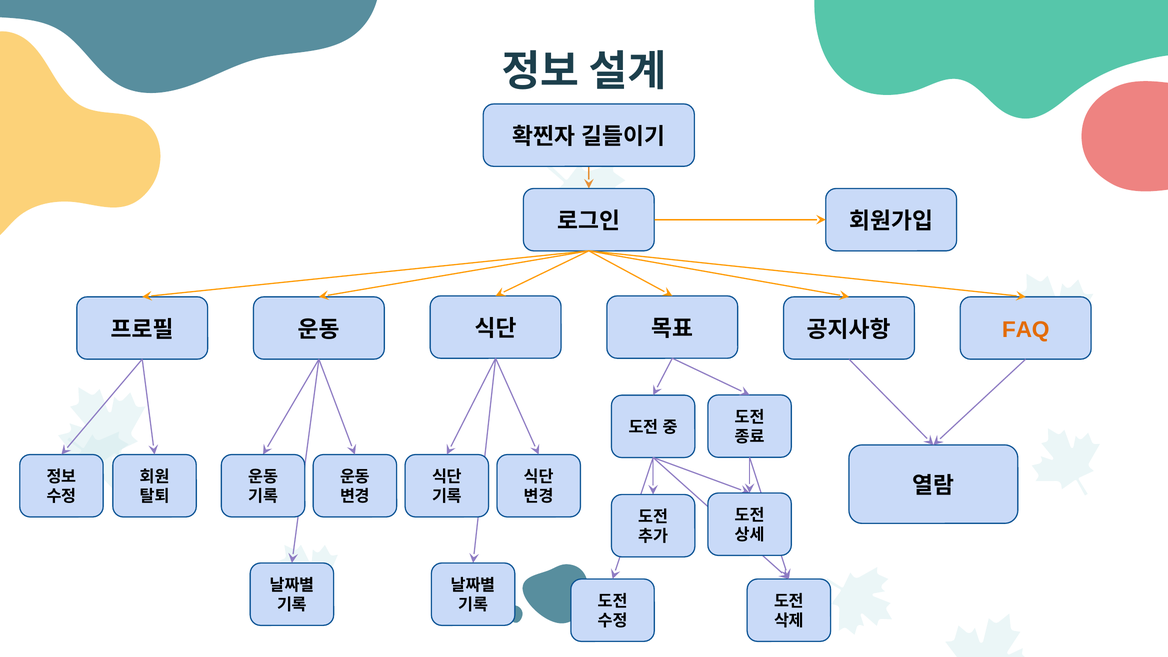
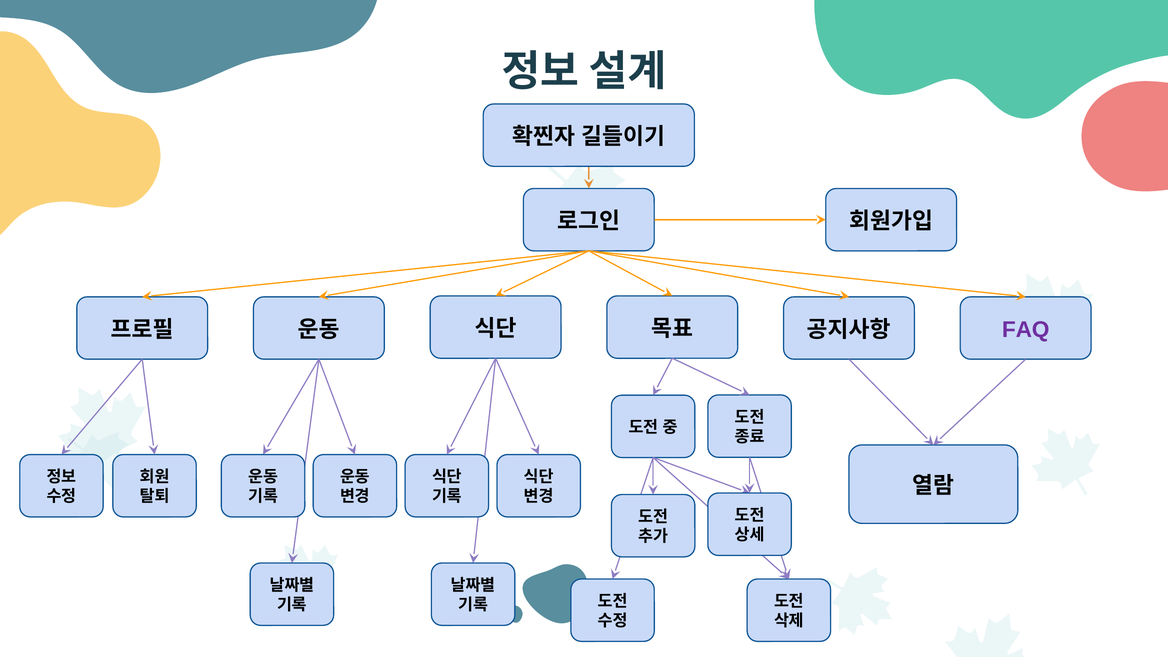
FAQ colour: orange -> purple (1026, 330)
